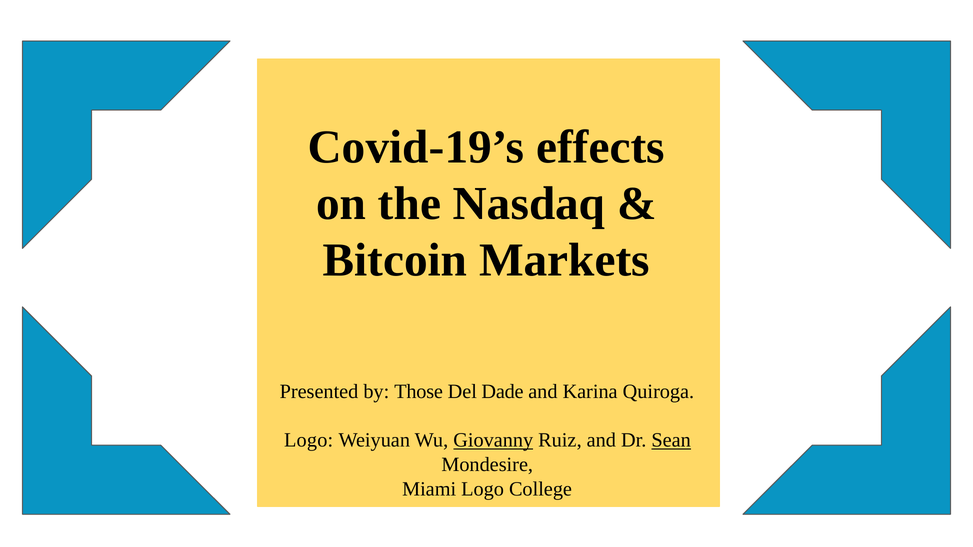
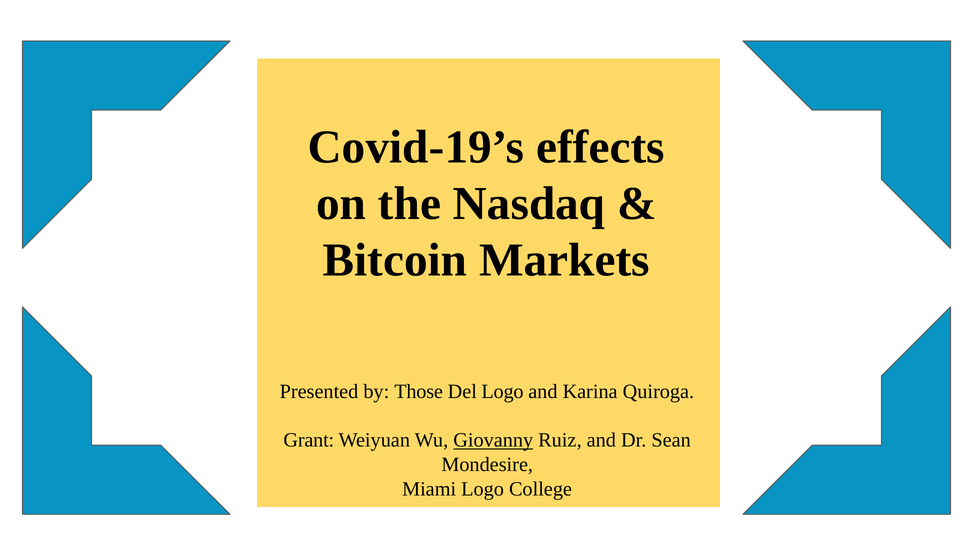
Del Dade: Dade -> Logo (503, 392)
Logo: Logo -> Grant (309, 441)
Sean underline: present -> none (671, 441)
